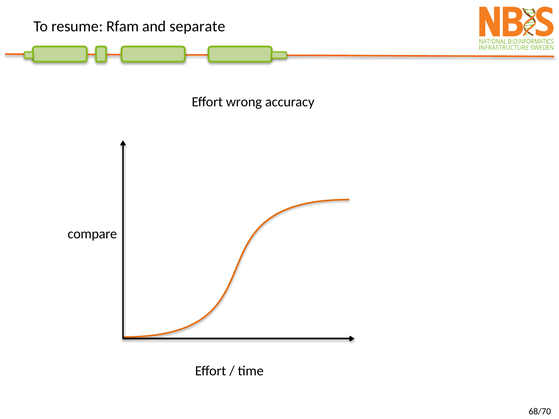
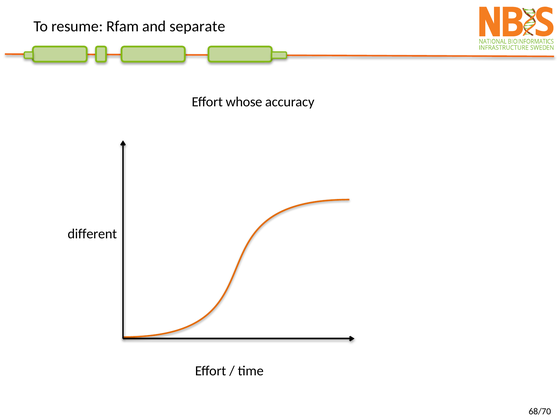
wrong: wrong -> whose (244, 102)
compare: compare -> different (92, 234)
